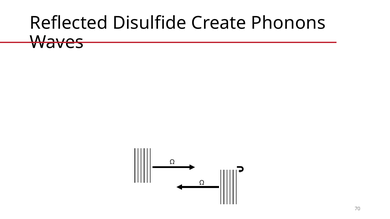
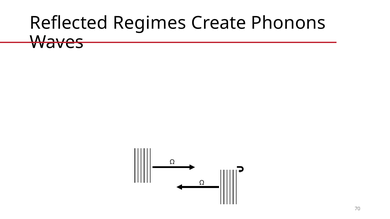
Disulfide: Disulfide -> Regimes (149, 23)
